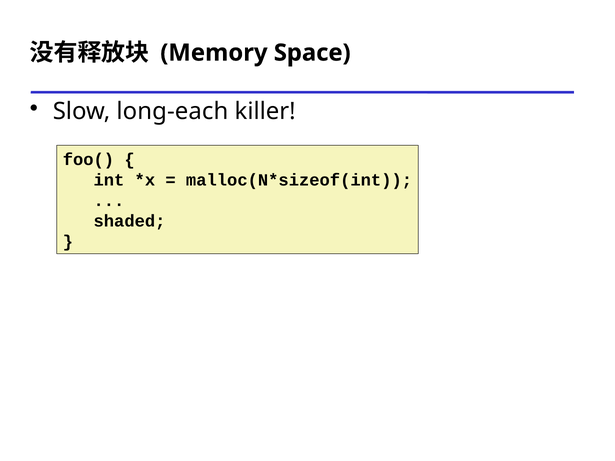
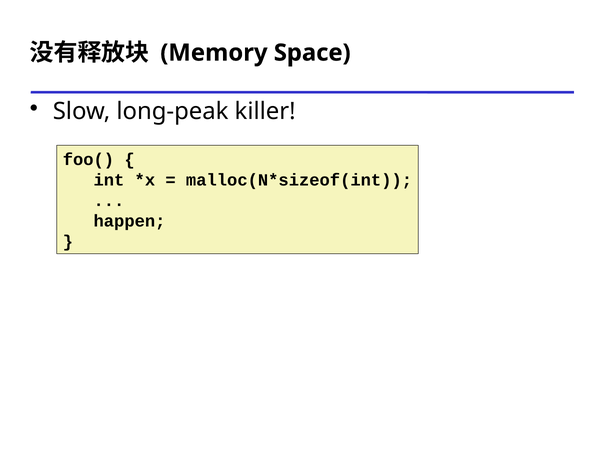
long-each: long-each -> long-peak (172, 111)
shaded: shaded -> happen (130, 221)
